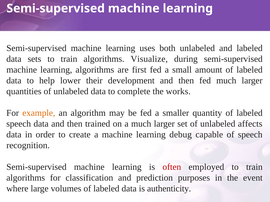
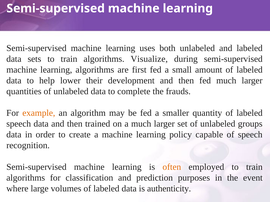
works: works -> frauds (178, 92)
affects: affects -> groups (250, 124)
debug: debug -> policy (181, 135)
often colour: red -> orange (172, 167)
